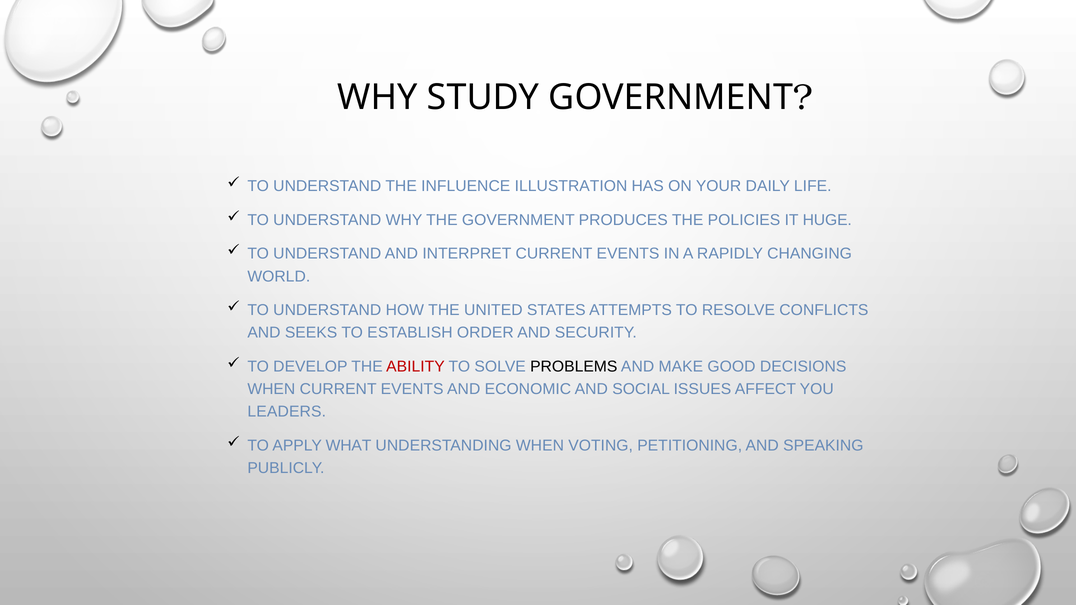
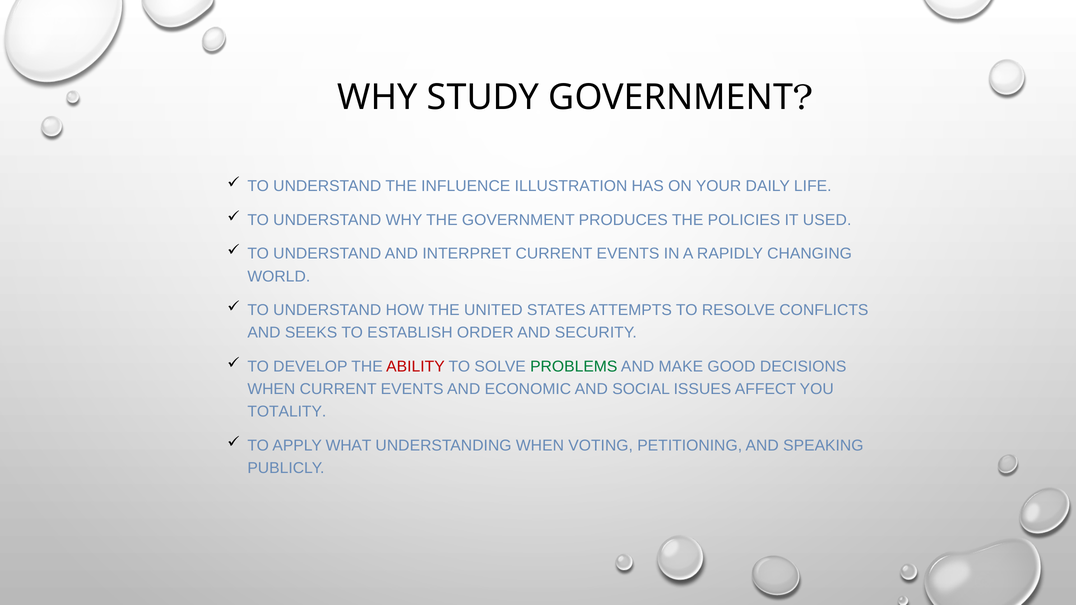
HUGE: HUGE -> USED (827, 220)
PROBLEMS colour: black -> green (574, 367)
LEADERS: LEADERS -> TOTALITY (287, 412)
